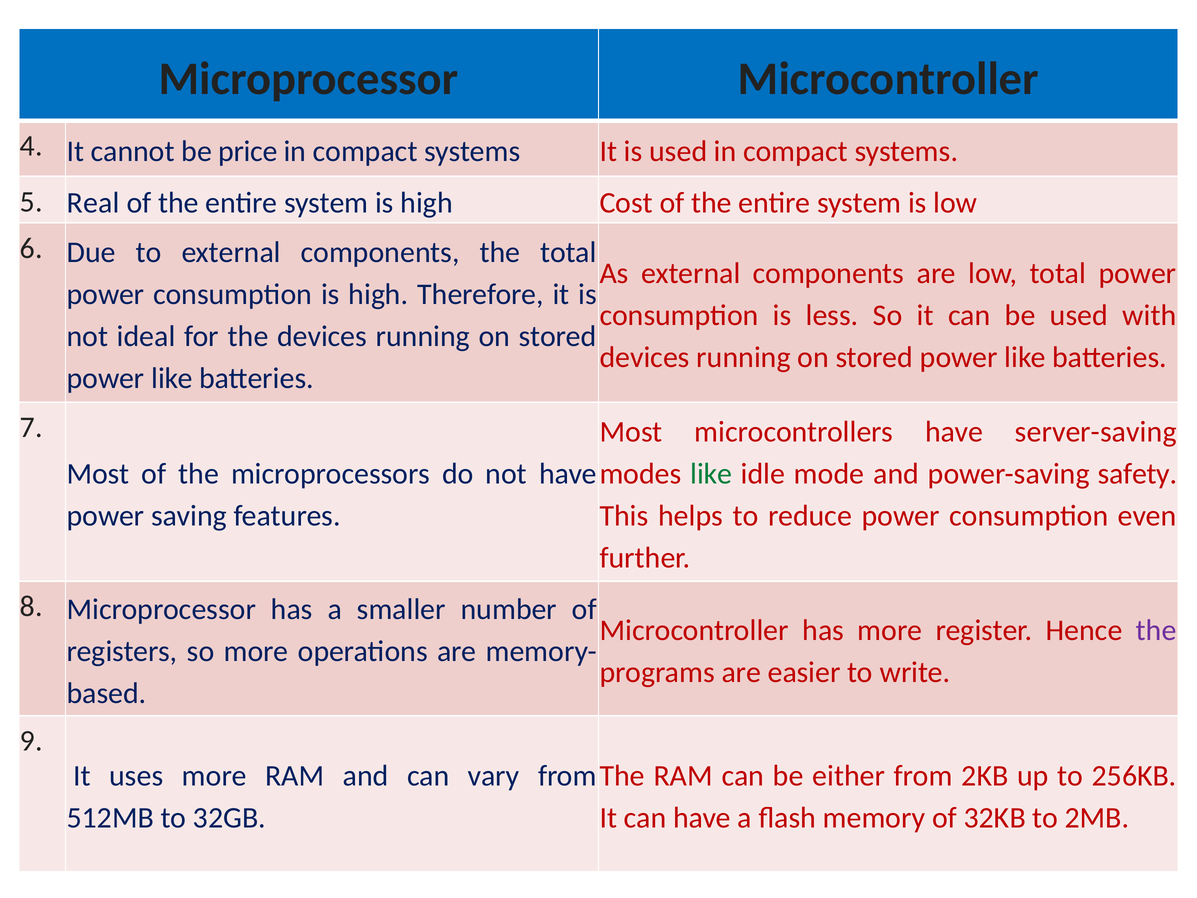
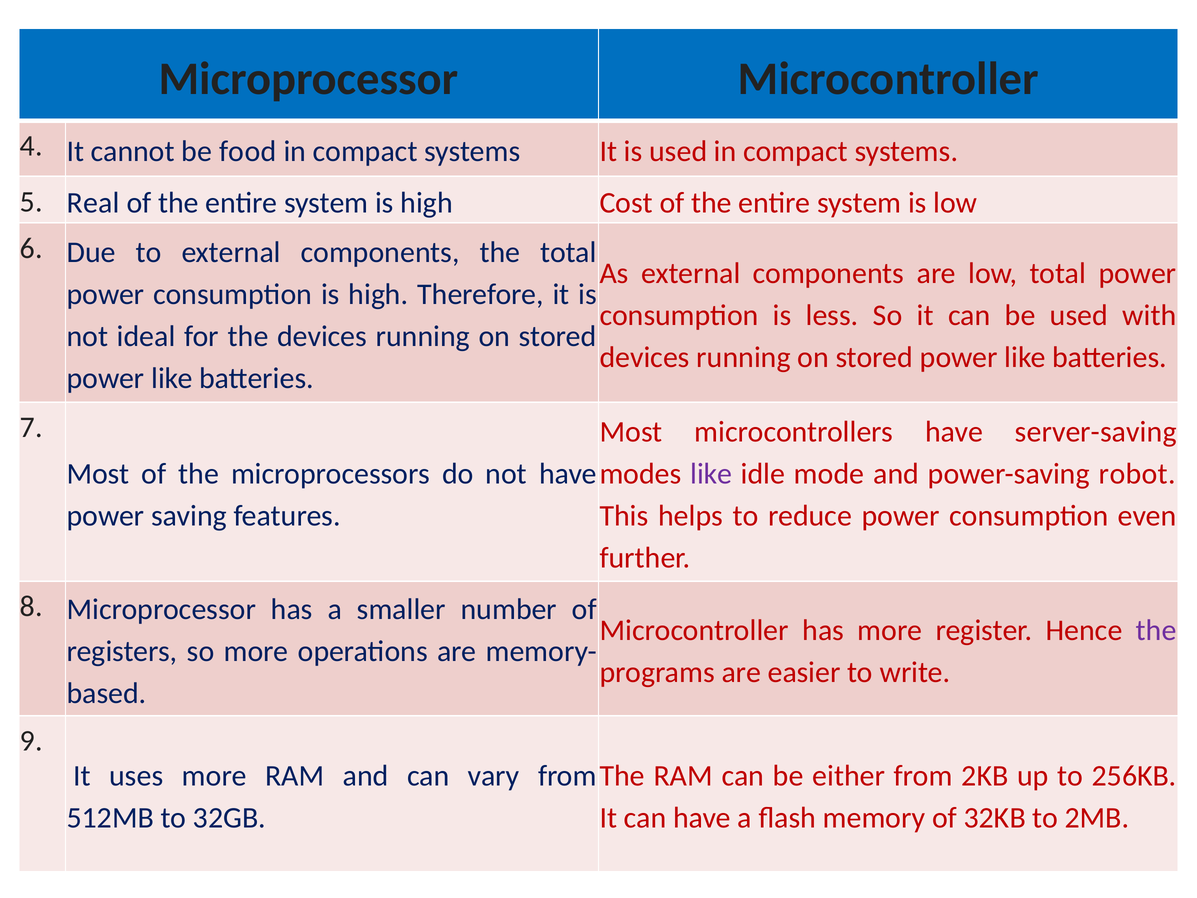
price: price -> food (248, 152)
like colour: green -> purple (711, 474)
safety: safety -> robot (1137, 474)
